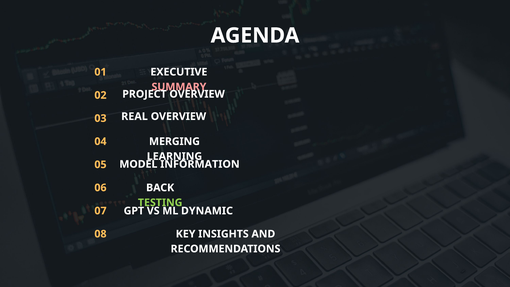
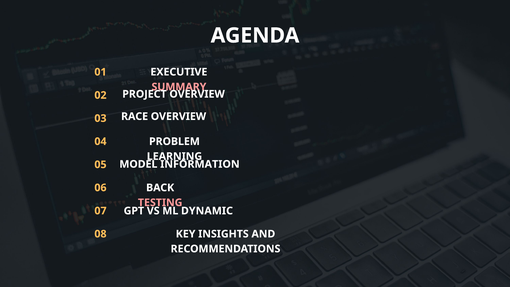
REAL: REAL -> RACE (135, 116)
MERGING: MERGING -> PROBLEM (174, 141)
TESTING colour: light green -> pink (160, 203)
